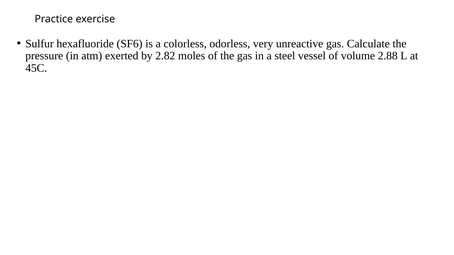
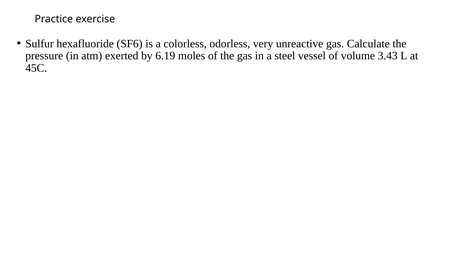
2.82: 2.82 -> 6.19 (165, 56)
2.88: 2.88 -> 3.43 (388, 56)
